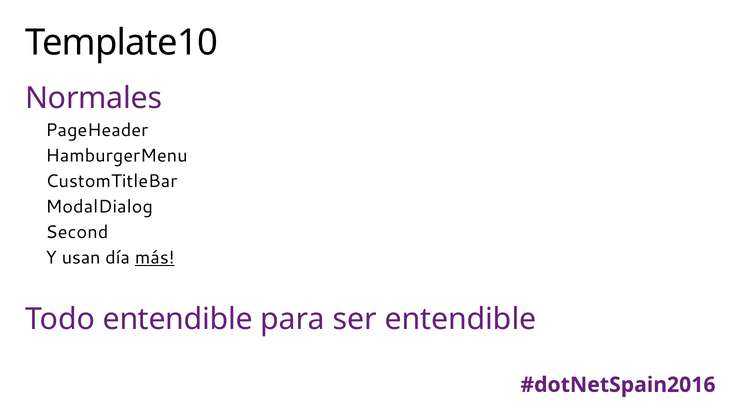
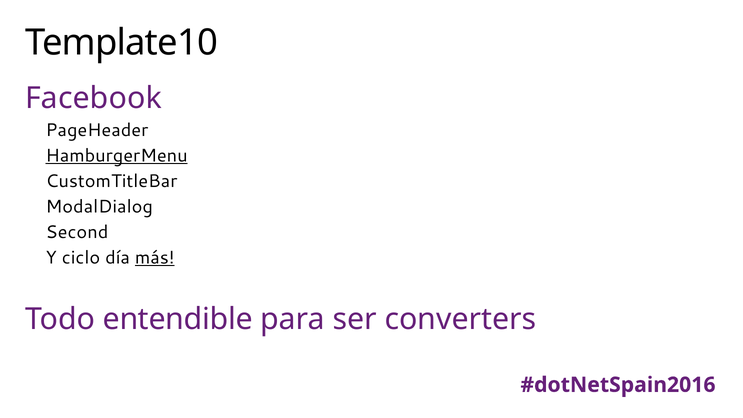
Normales: Normales -> Facebook (93, 98)
HamburgerMenu underline: none -> present (117, 156)
usan: usan -> ciclo (81, 258)
ser entendible: entendible -> converters (460, 319)
